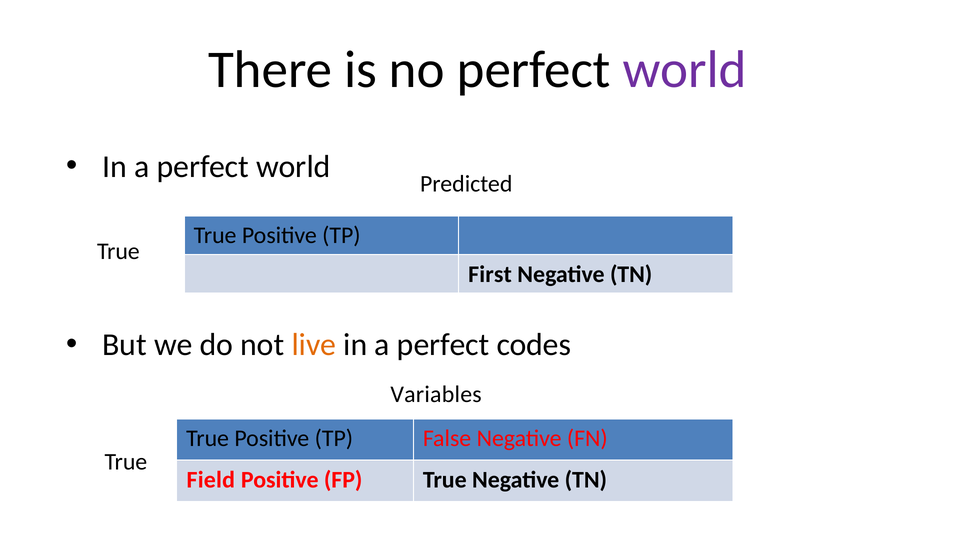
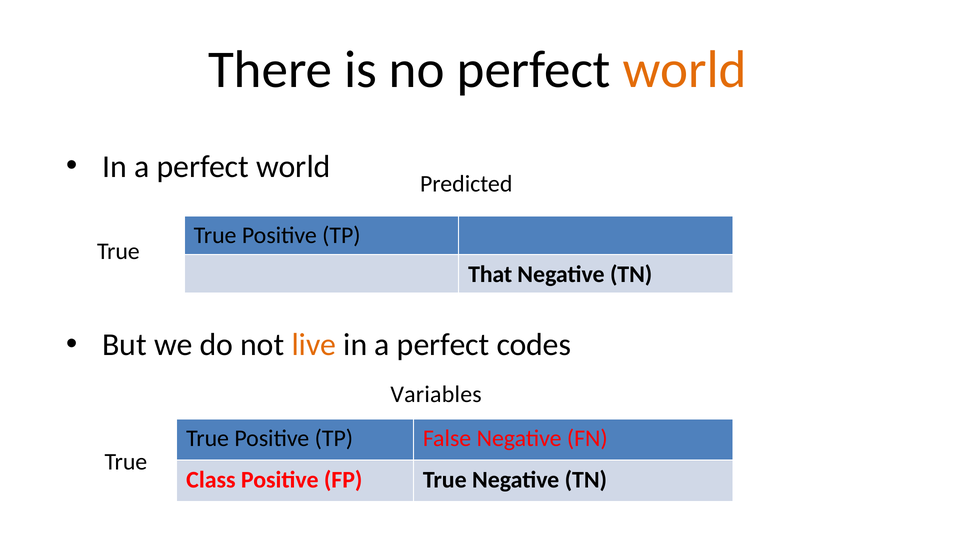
world colour: purple -> orange (685, 70)
First: First -> That (490, 274)
Field: Field -> Class (211, 480)
